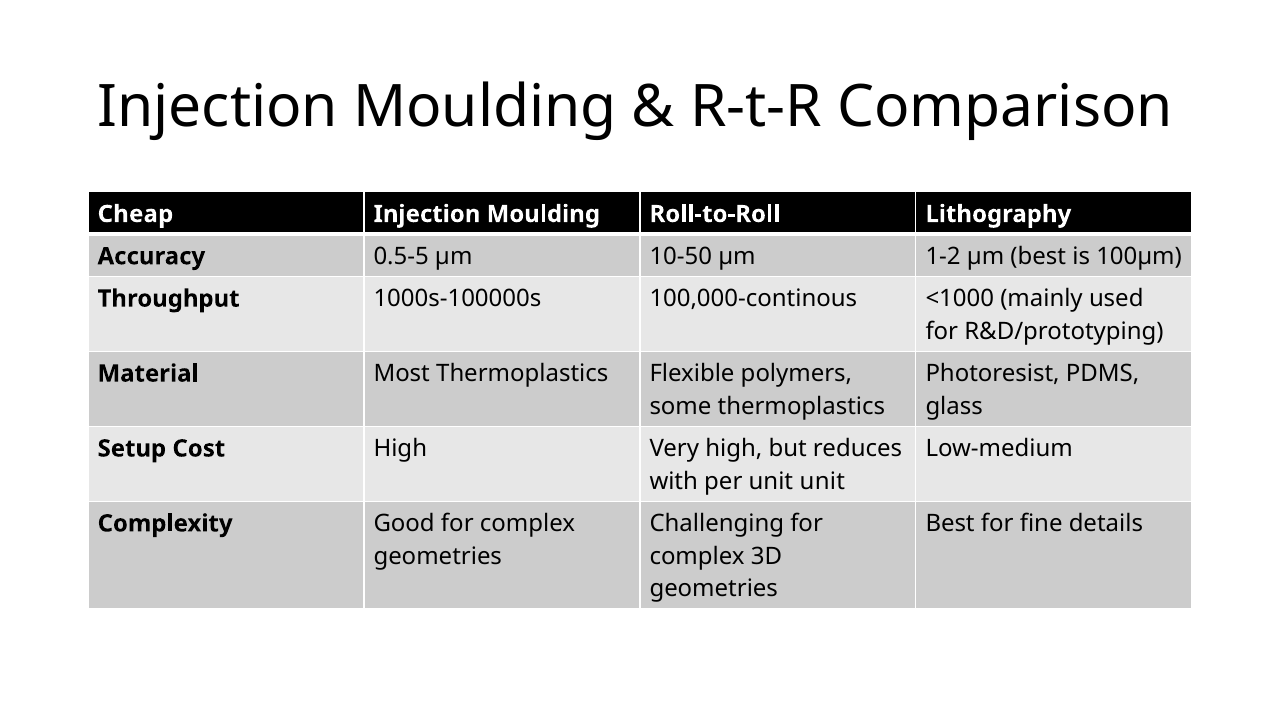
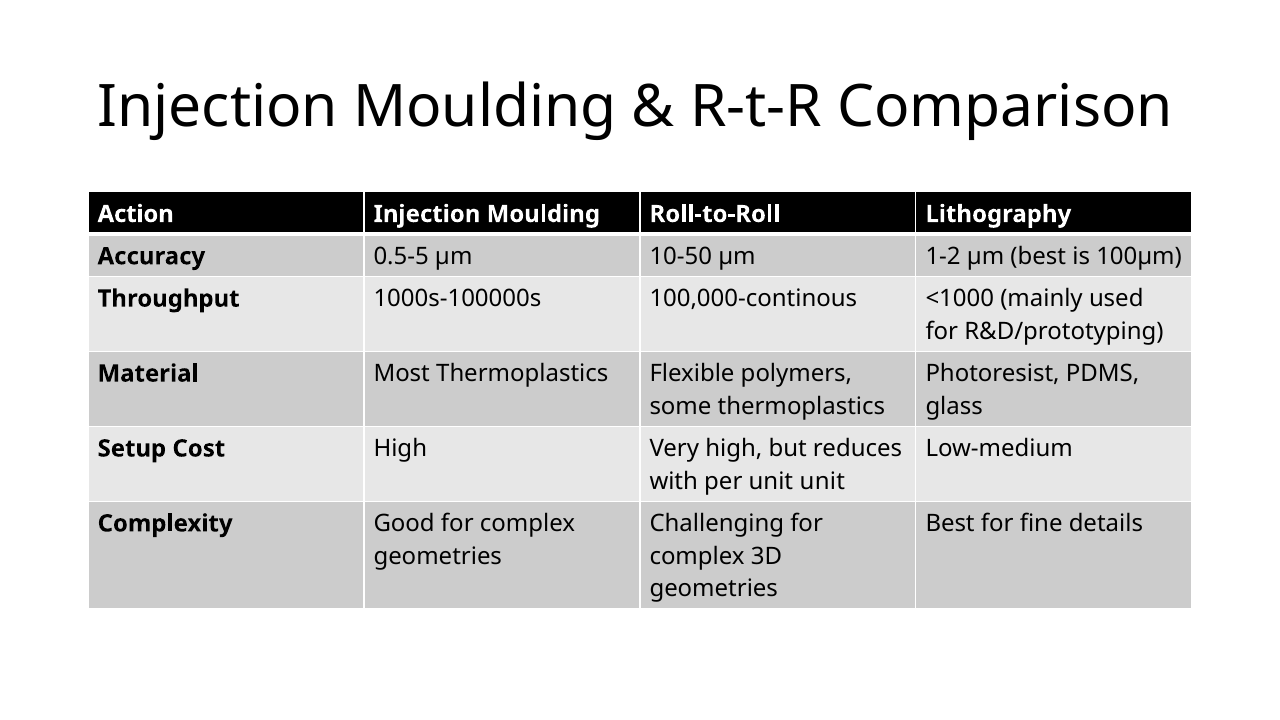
Cheap: Cheap -> Action (136, 214)
